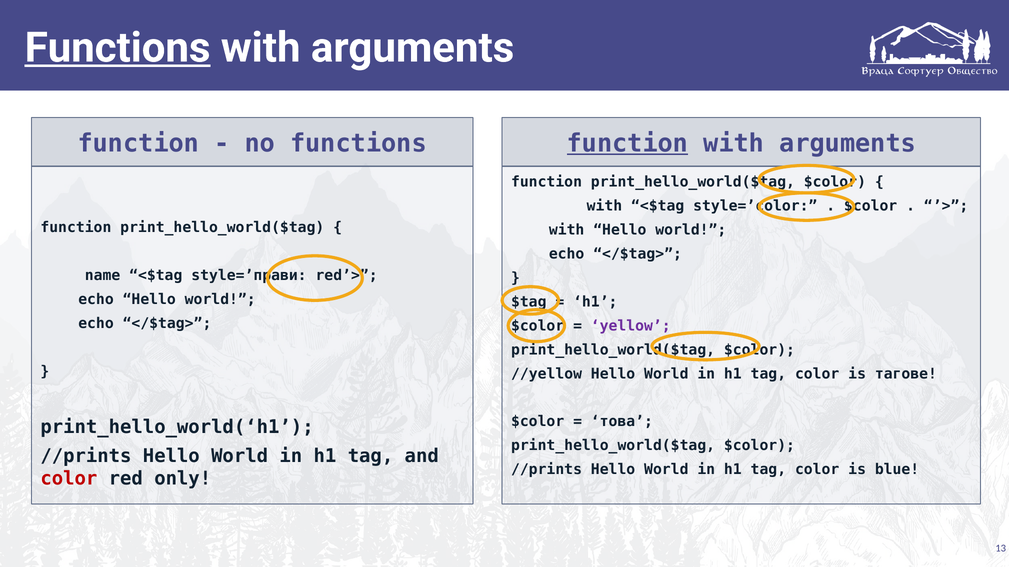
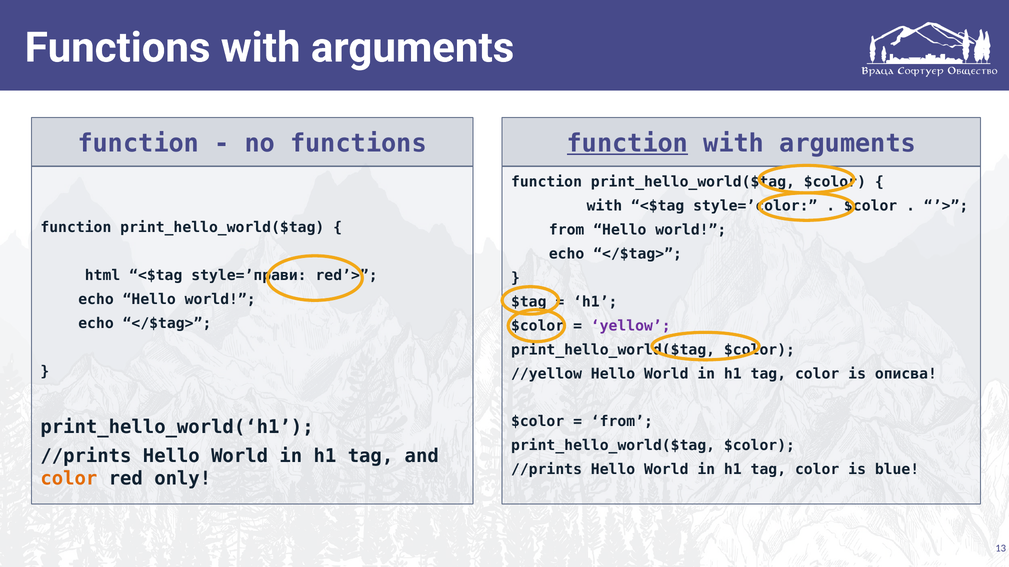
Functions underline: present -> none (118, 48)
with: with -> from (567, 230)
name: name -> html (103, 276)
тагове: тагове -> описва (906, 374)
това: това -> from (622, 422)
color colour: red -> orange (69, 479)
